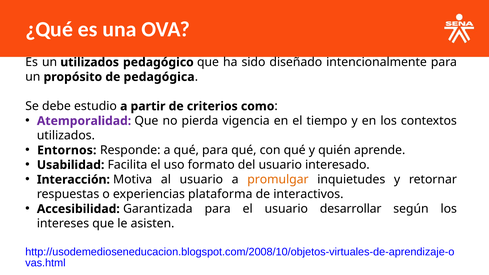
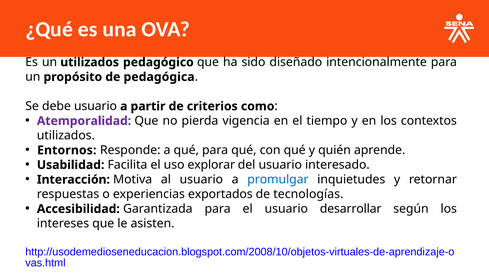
debe estudio: estudio -> usuario (95, 106)
formato: formato -> explorar (211, 165)
promulgar colour: orange -> blue (278, 180)
plataforma: plataforma -> exportados (220, 194)
interactivos: interactivos -> tecnologías (308, 194)
